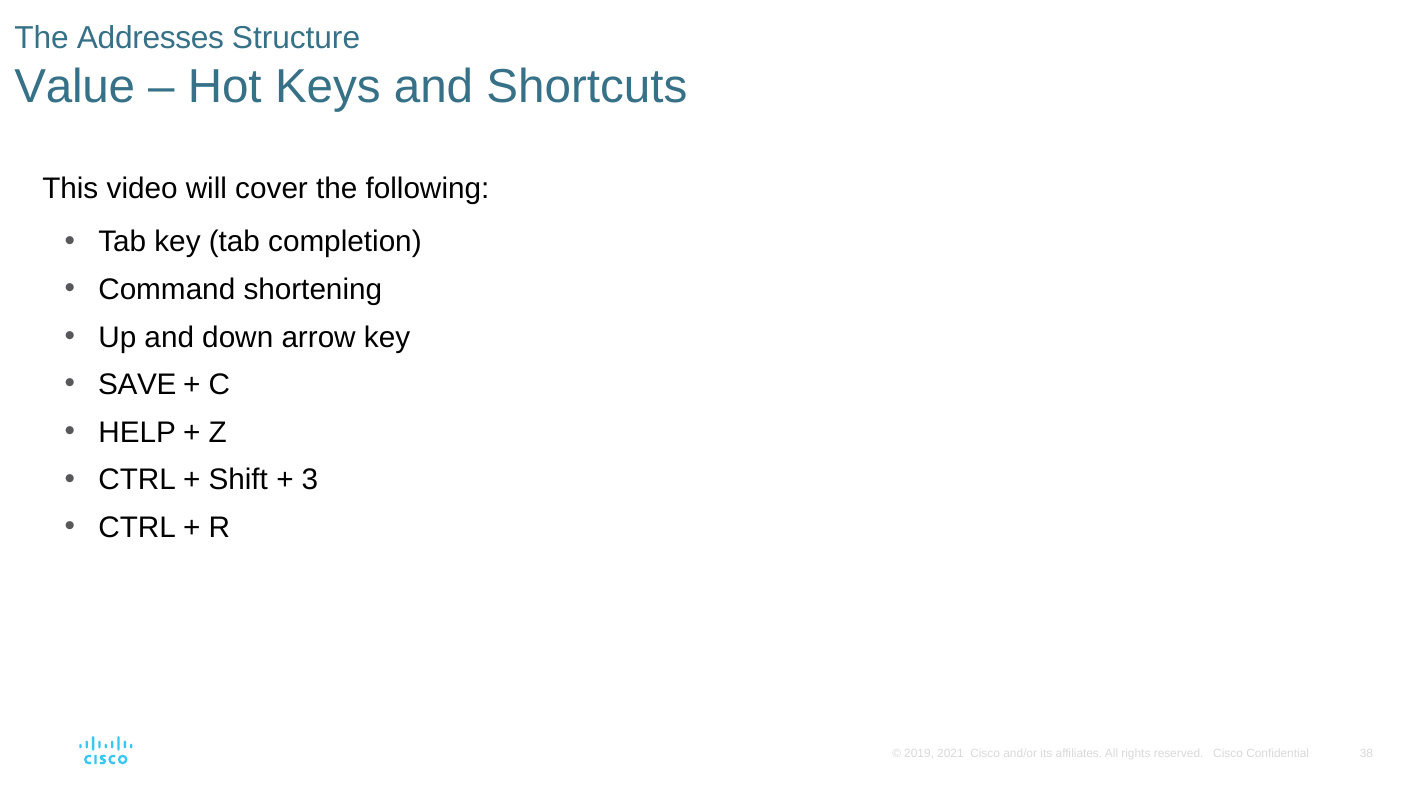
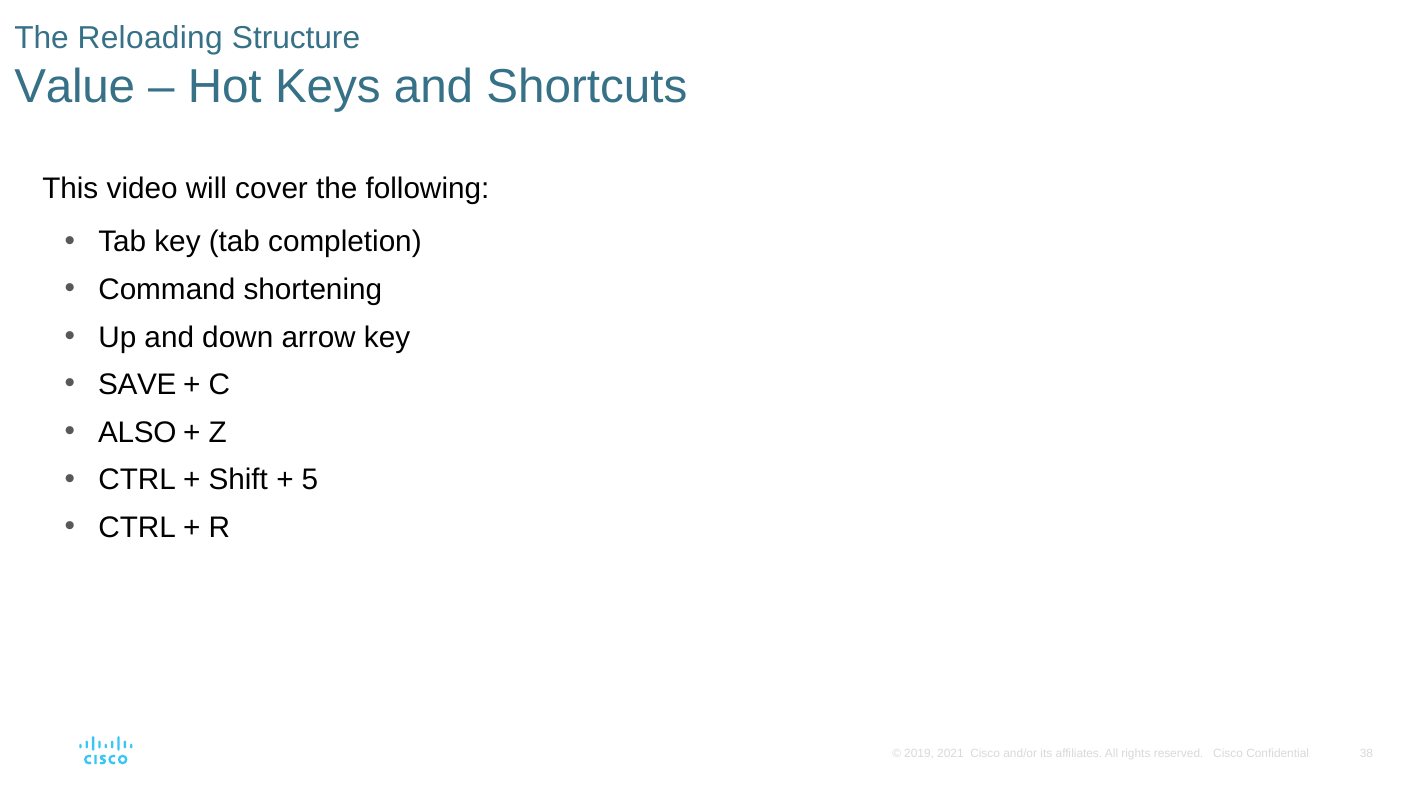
Addresses: Addresses -> Reloading (150, 38)
HELP: HELP -> ALSO (137, 432)
3: 3 -> 5 (310, 480)
